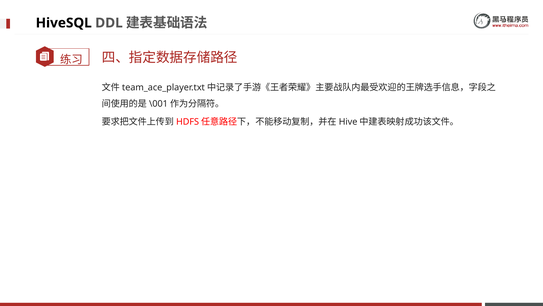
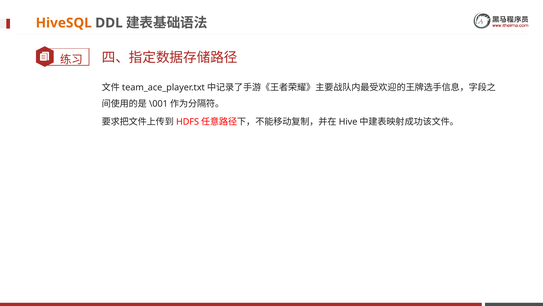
HiveSQL colour: black -> orange (64, 23)
